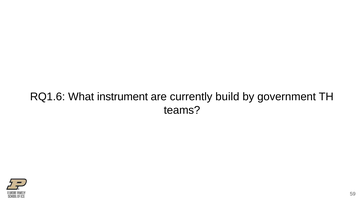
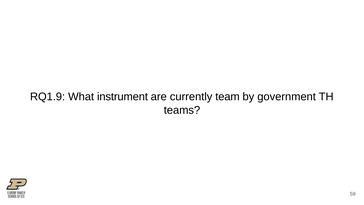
RQ1.6: RQ1.6 -> RQ1.9 (48, 97)
build: build -> team (228, 97)
